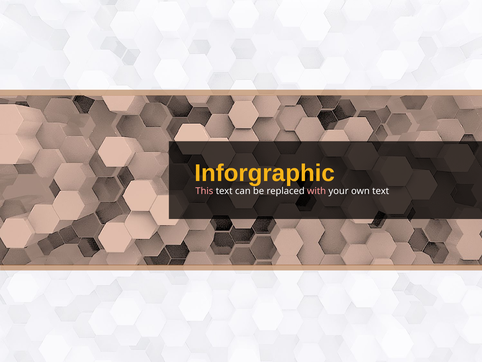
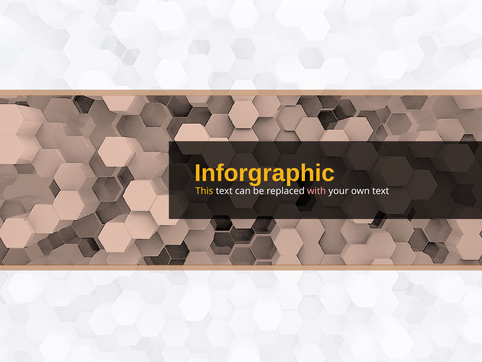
This colour: pink -> yellow (204, 191)
